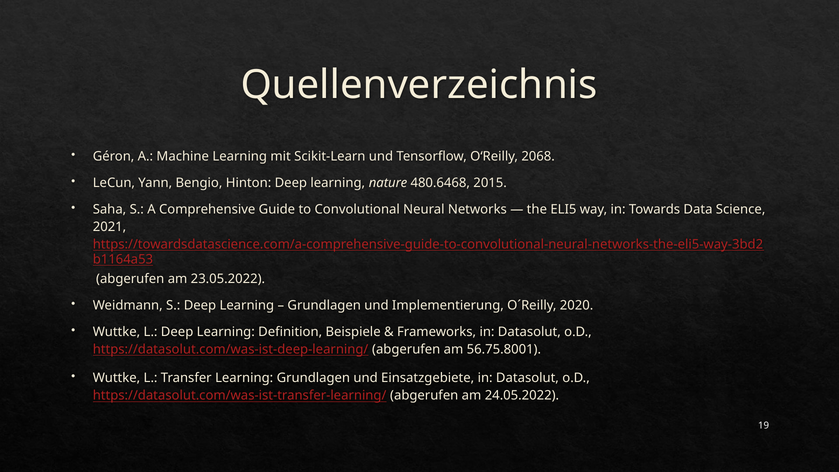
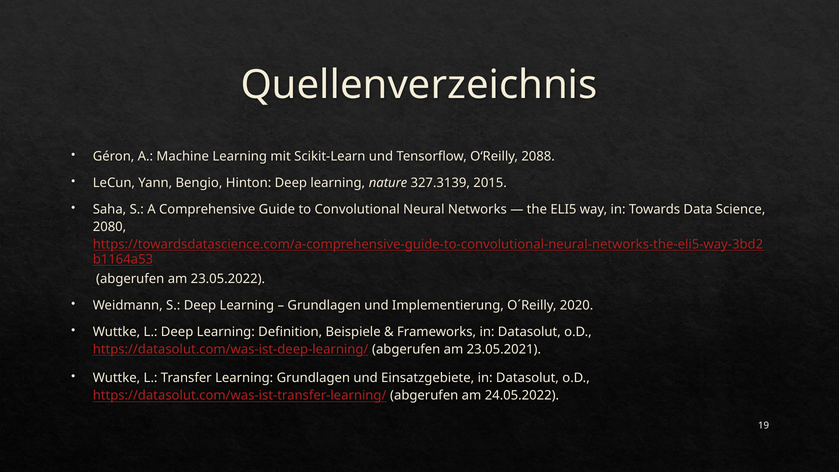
2068: 2068 -> 2088 (538, 156)
480.6468: 480.6468 -> 327.3139 (440, 183)
2021: 2021 -> 2080 (110, 227)
56.75.8001: 56.75.8001 -> 23.05.2021 (504, 349)
